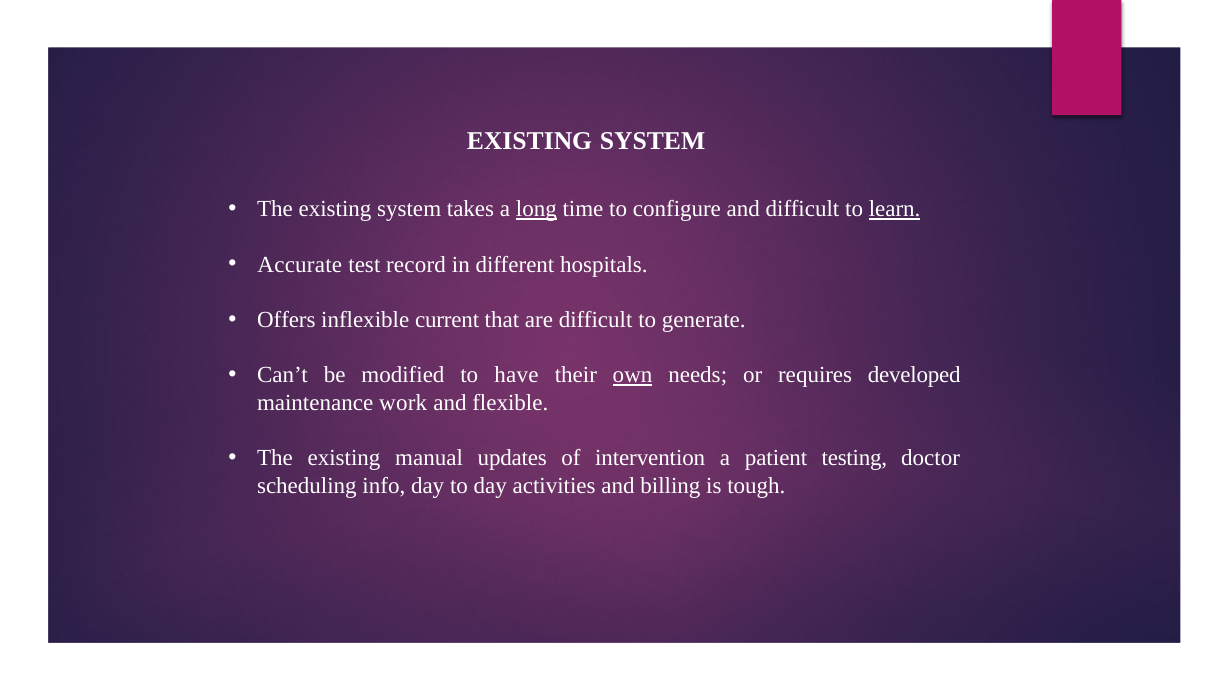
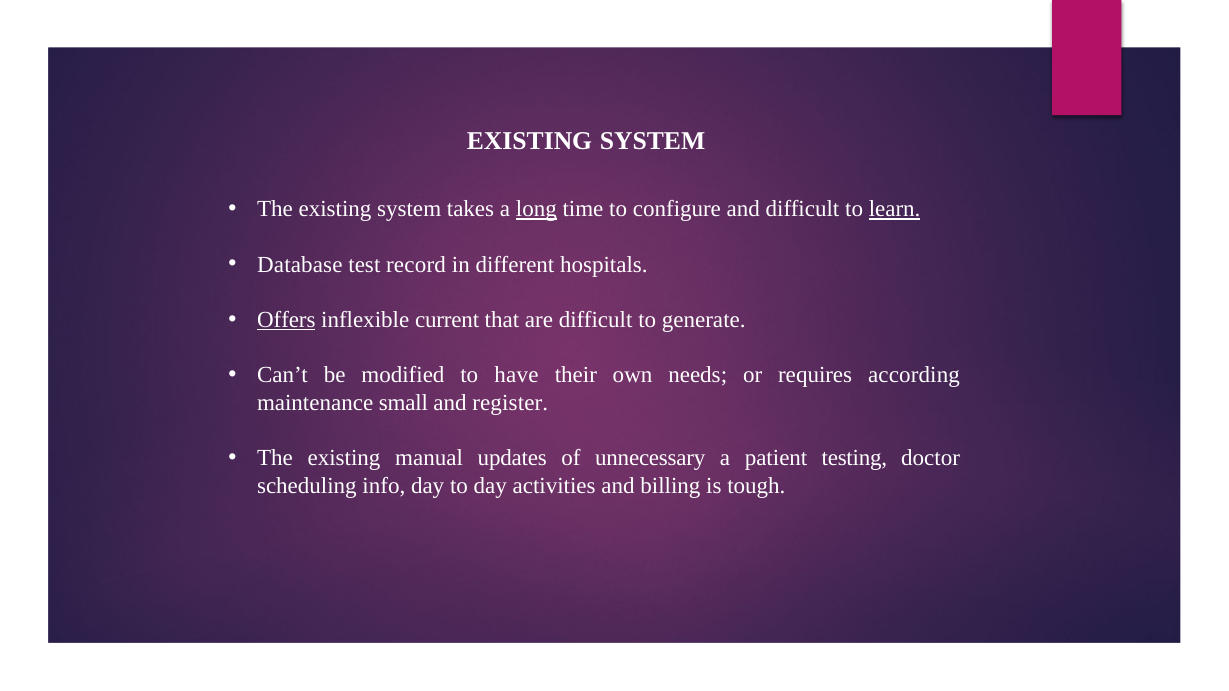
Accurate: Accurate -> Database (300, 265)
Offers underline: none -> present (286, 320)
own underline: present -> none (633, 375)
developed: developed -> according (914, 375)
work: work -> small (403, 403)
flexible: flexible -> register (510, 403)
intervention: intervention -> unnecessary (650, 458)
